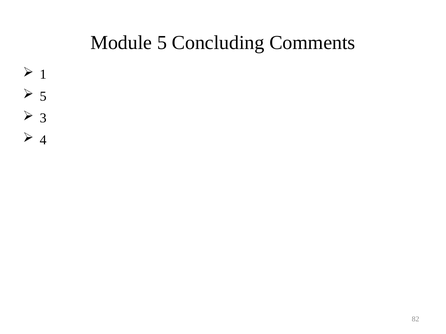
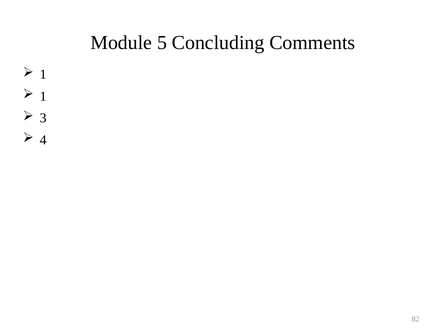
5: 5 -> 1 (43, 96)
